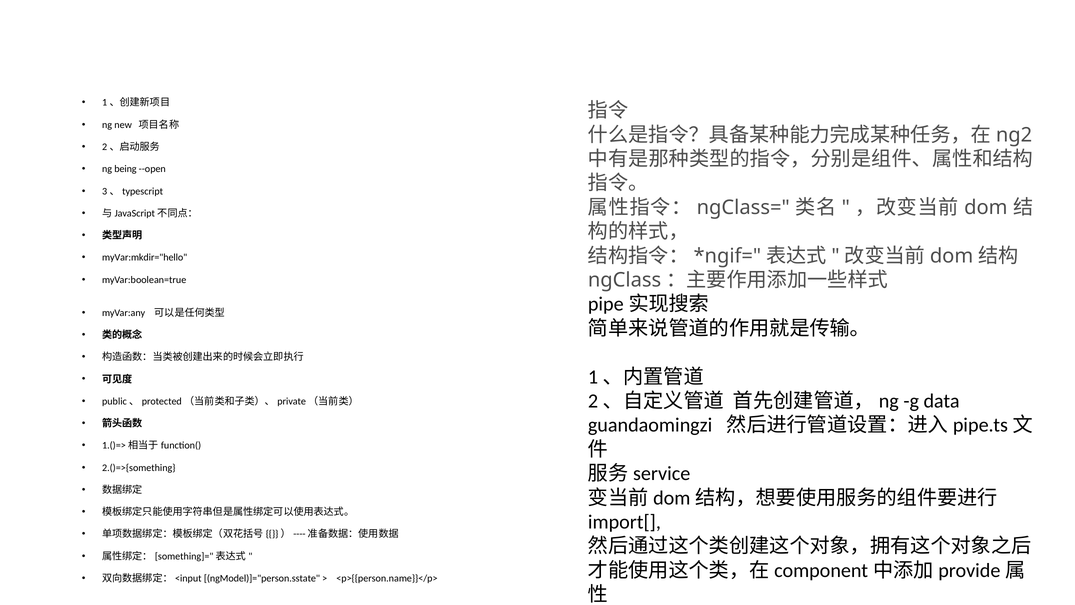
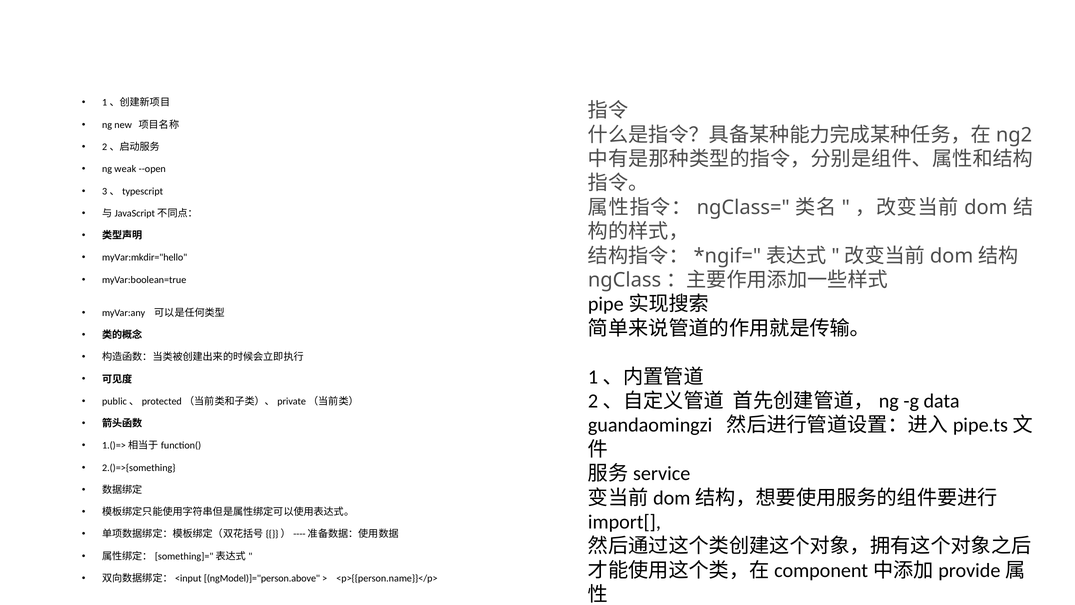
being: being -> weak (125, 169)
ngModel)]="person.sstate: ngModel)]="person.sstate -> ngModel)]="person.above (262, 578)
